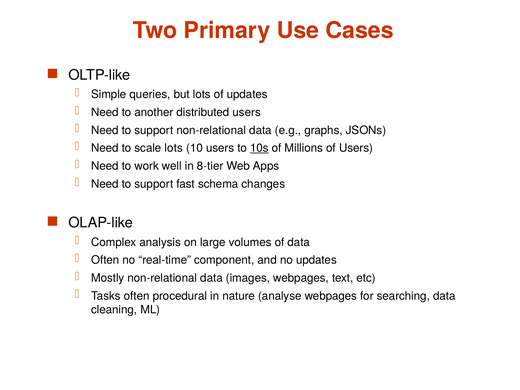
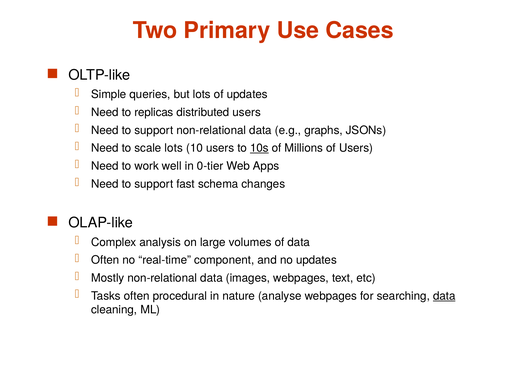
another: another -> replicas (154, 112)
8-tier: 8-tier -> 0-tier (210, 166)
data underline: none -> present (444, 296)
